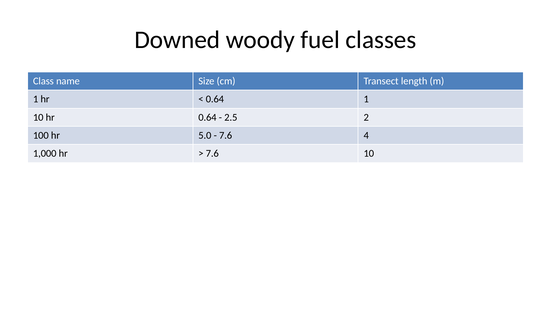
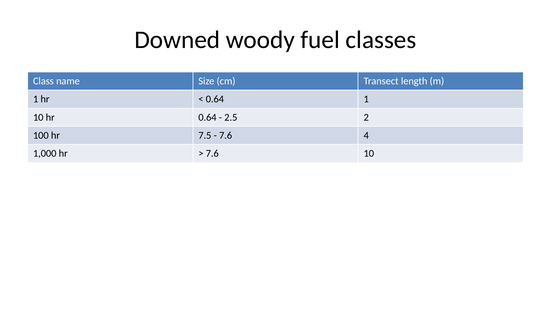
5.0: 5.0 -> 7.5 (205, 135)
